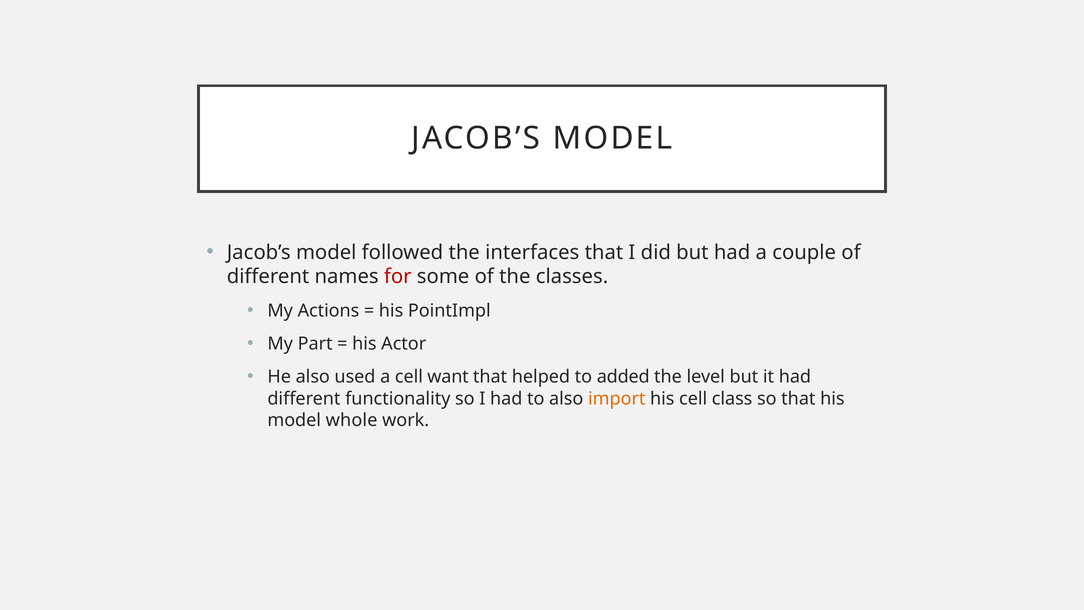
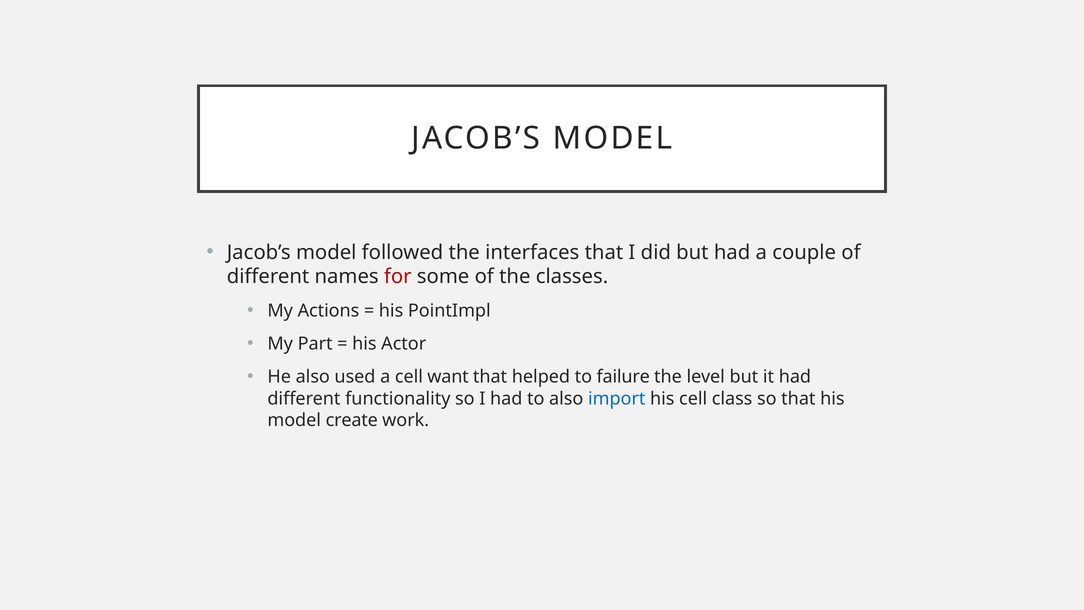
added: added -> failure (623, 377)
import colour: orange -> blue (617, 398)
whole: whole -> create (352, 420)
